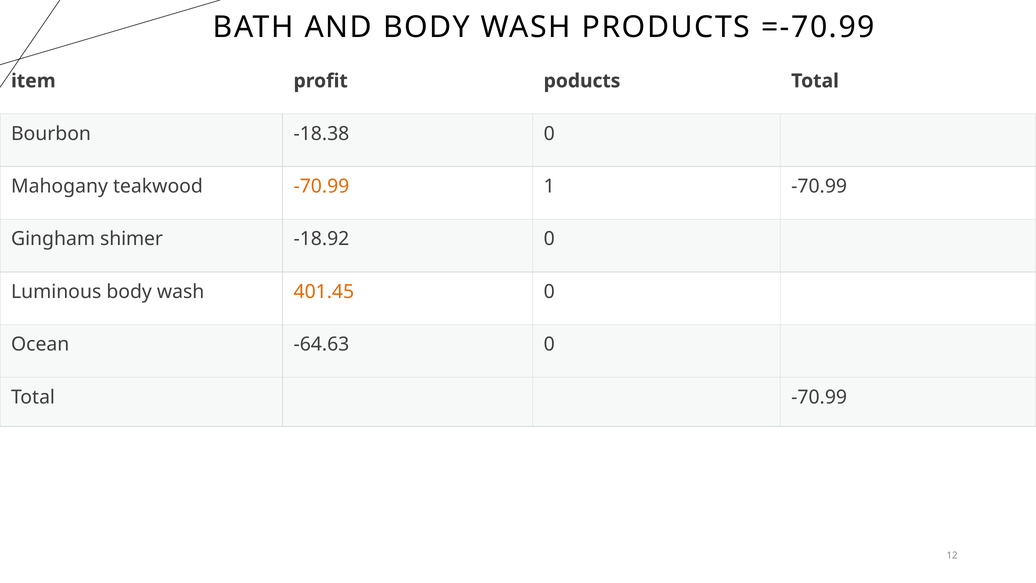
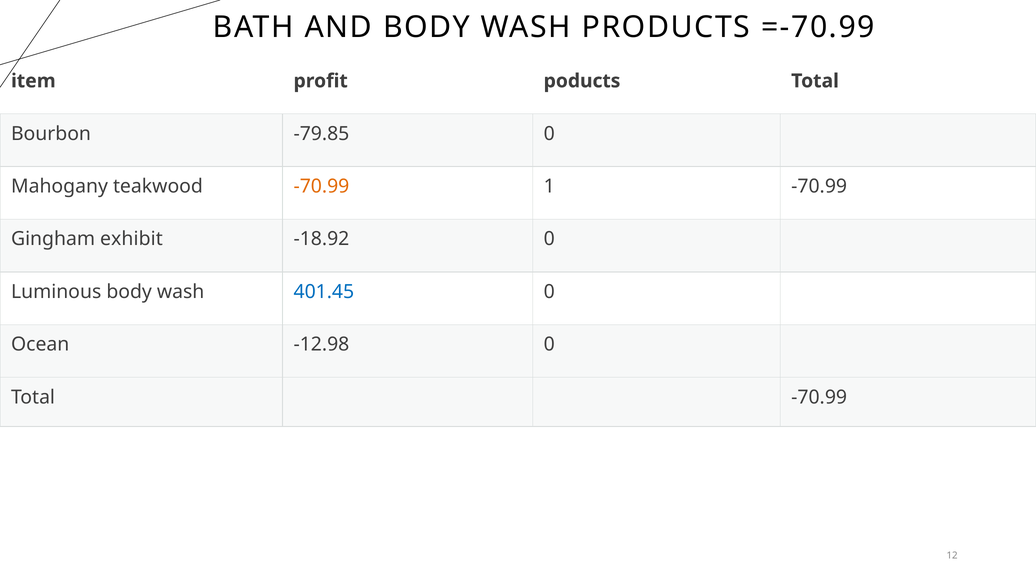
-18.38: -18.38 -> -79.85 (321, 134)
shimer: shimer -> exhibit (131, 239)
401.45 colour: orange -> blue (324, 292)
-64.63: -64.63 -> -12.98 (321, 344)
